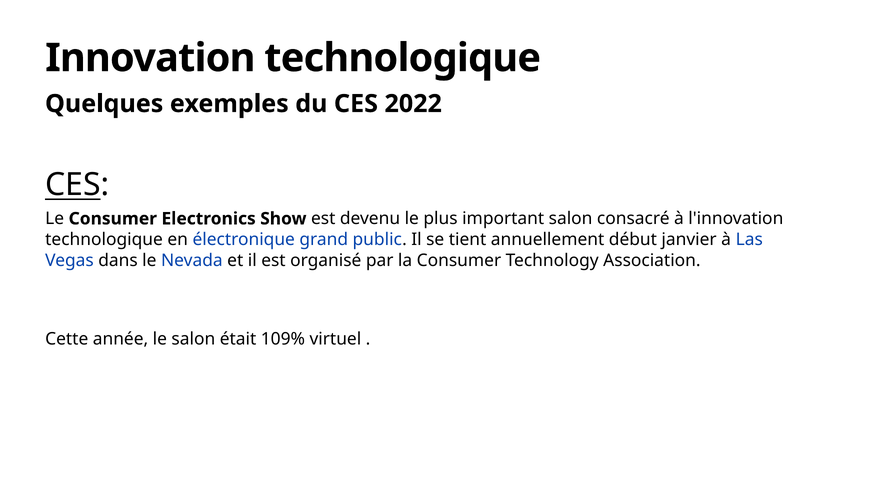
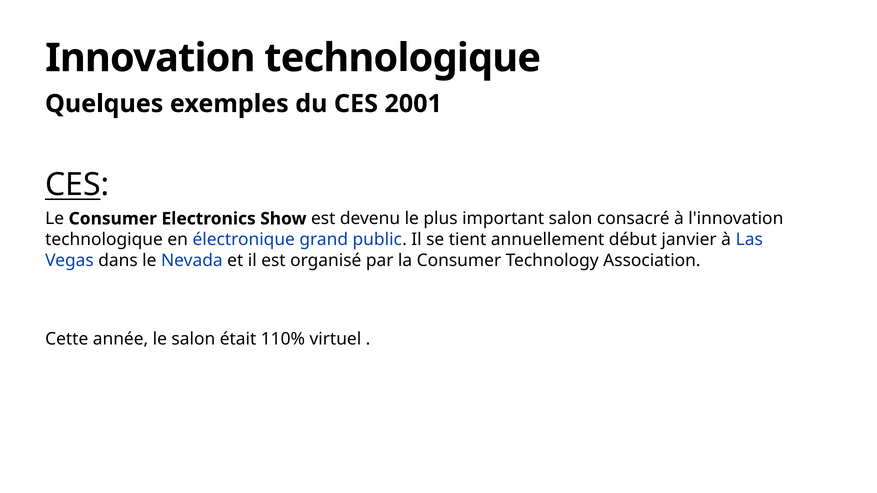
2022: 2022 -> 2001 (413, 104)
109%: 109% -> 110% (283, 339)
